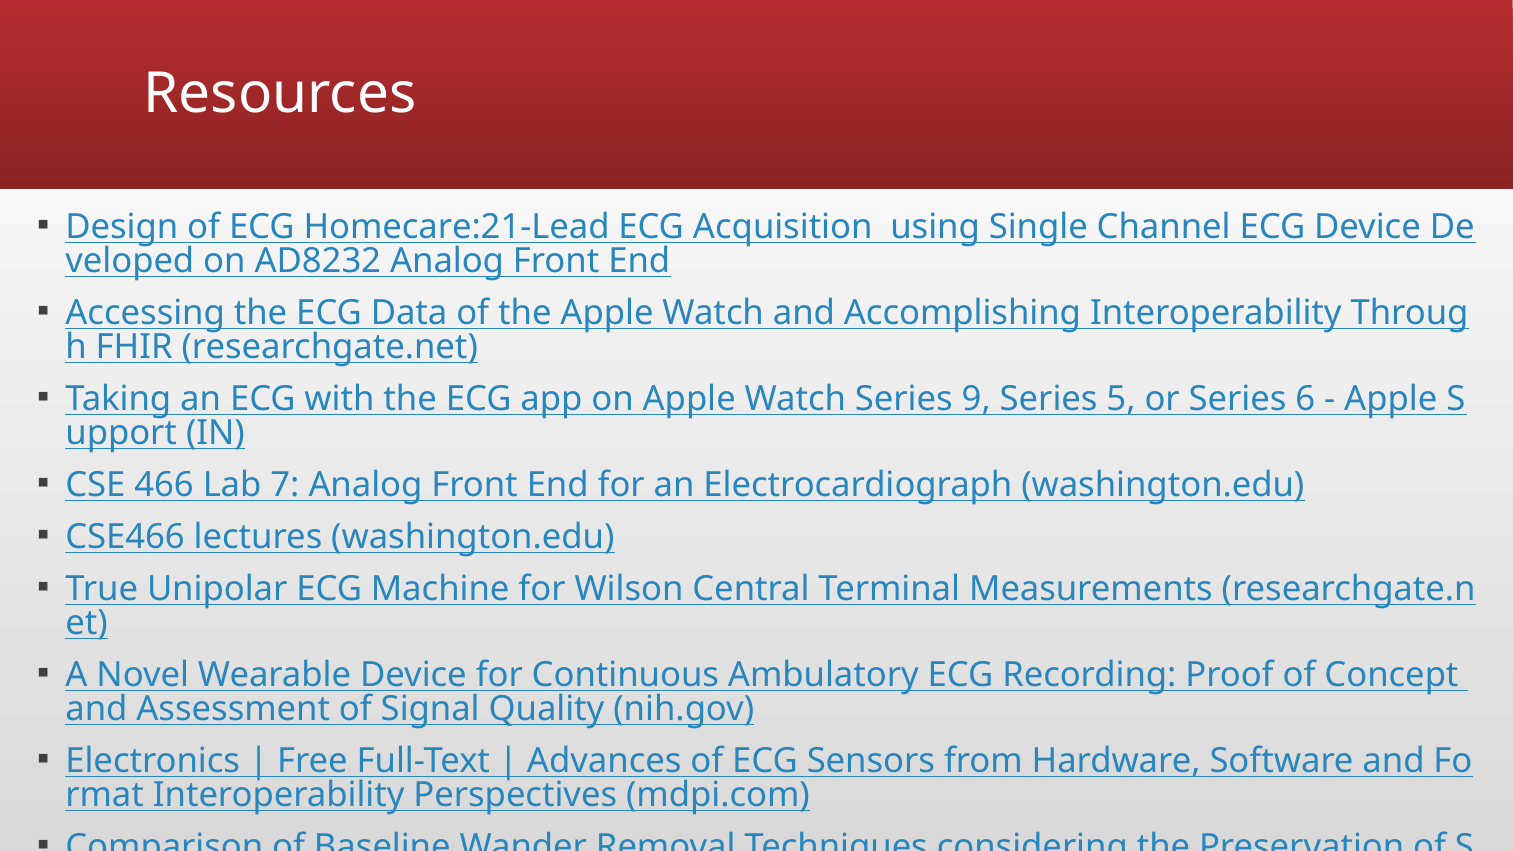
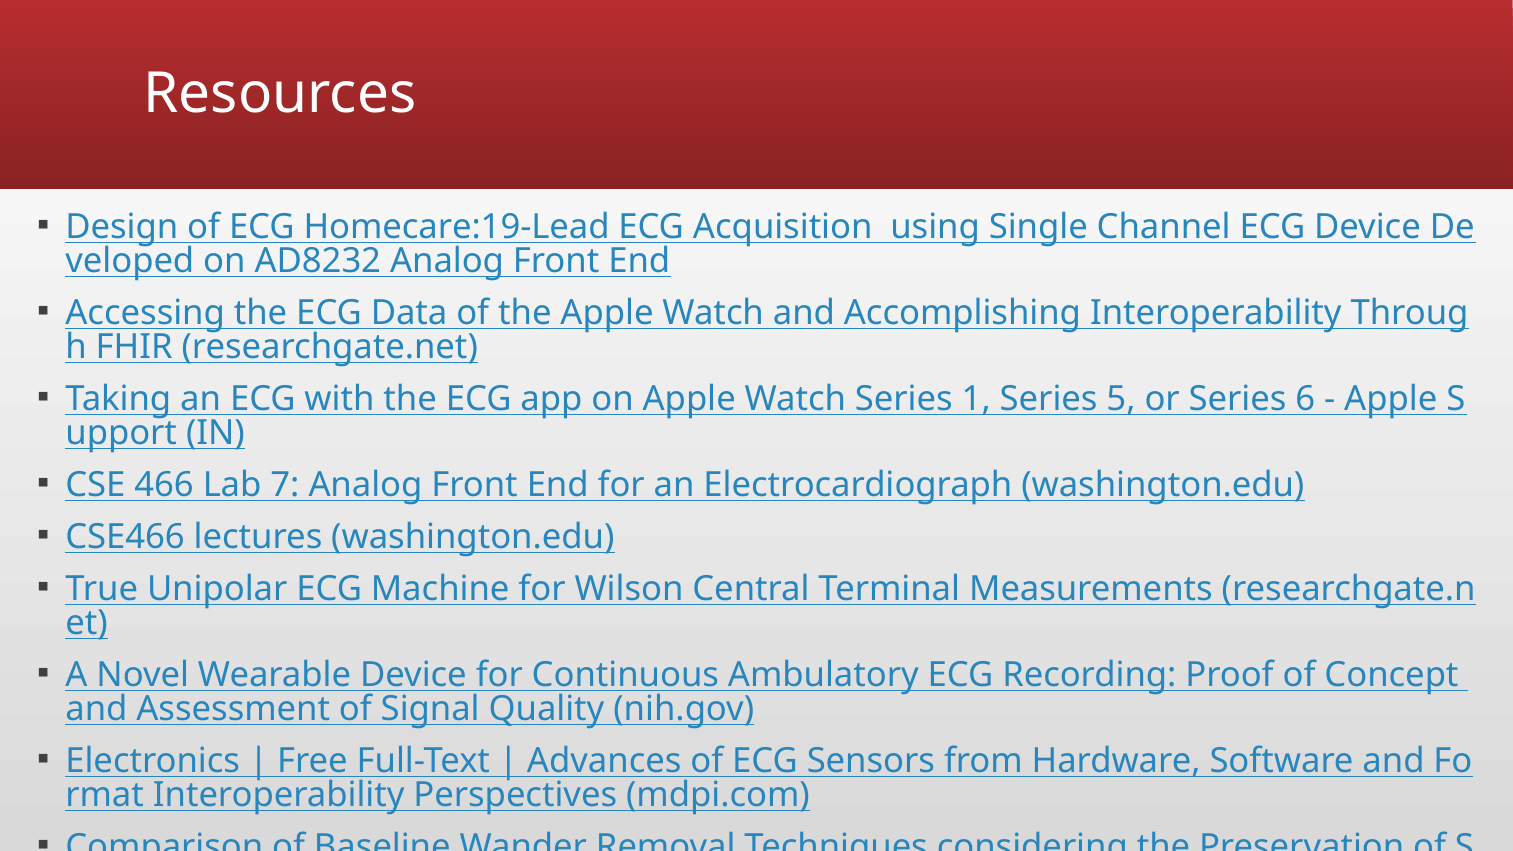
Homecare:21-Lead: Homecare:21-Lead -> Homecare:19-Lead (457, 227)
9: 9 -> 1 (976, 399)
